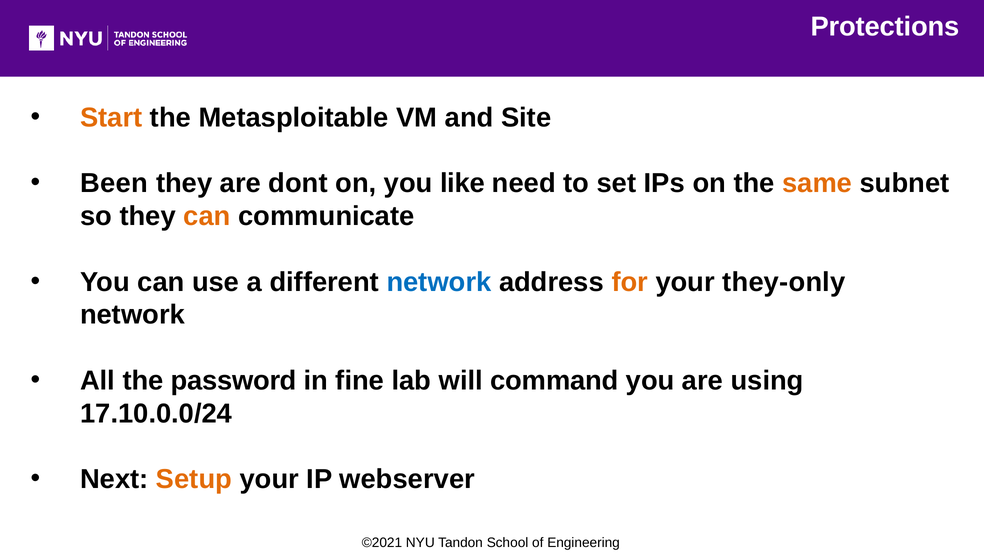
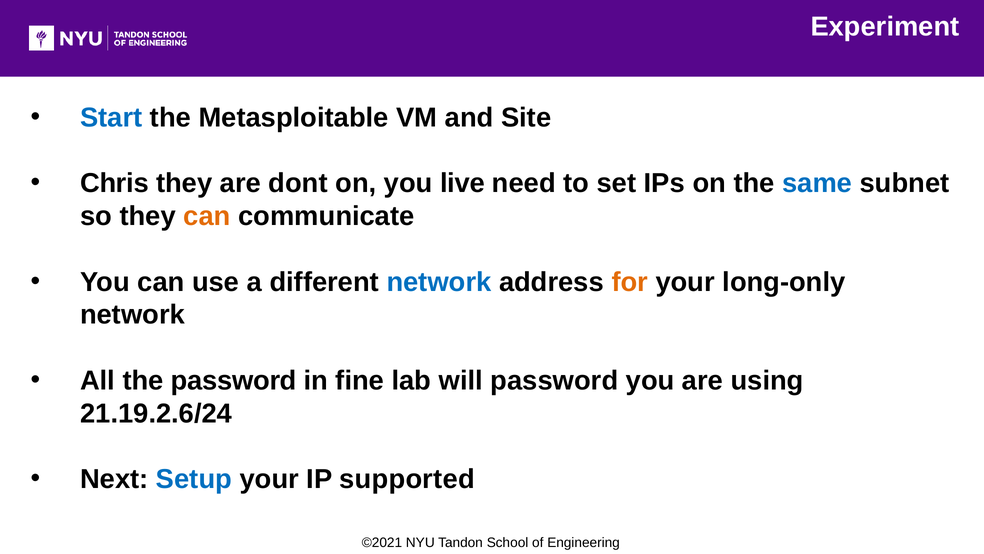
Protections: Protections -> Experiment (885, 26)
Start colour: orange -> blue (111, 118)
Been: Been -> Chris (114, 183)
like: like -> live (462, 183)
same colour: orange -> blue (817, 183)
they-only: they-only -> long-only (784, 282)
will command: command -> password (554, 380)
17.10.0.0/24: 17.10.0.0/24 -> 21.19.2.6/24 (156, 413)
Setup colour: orange -> blue (194, 479)
webserver: webserver -> supported (407, 479)
